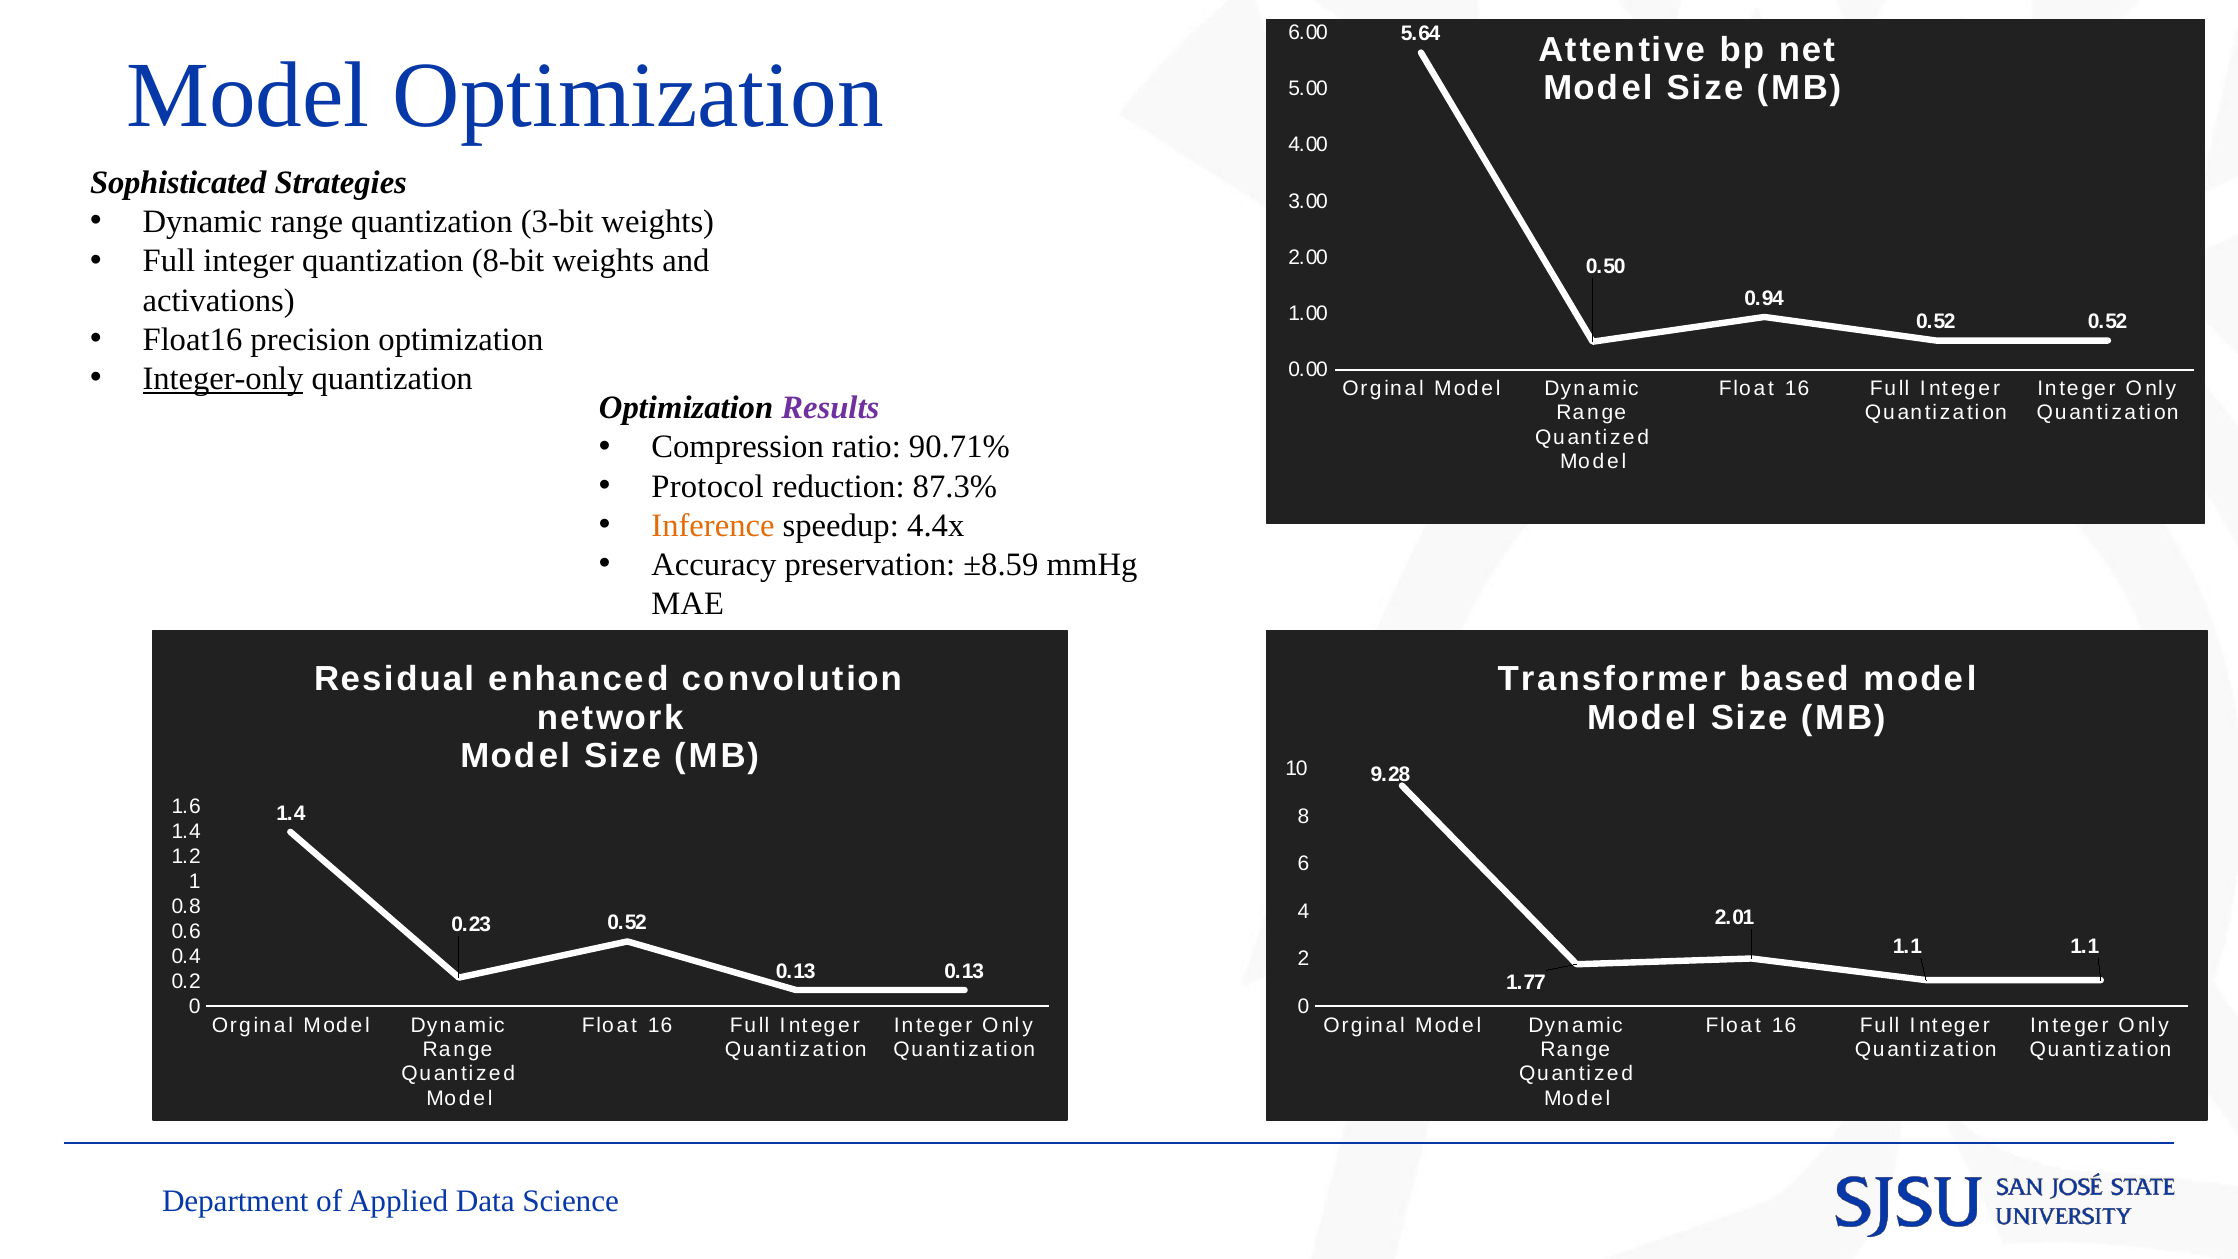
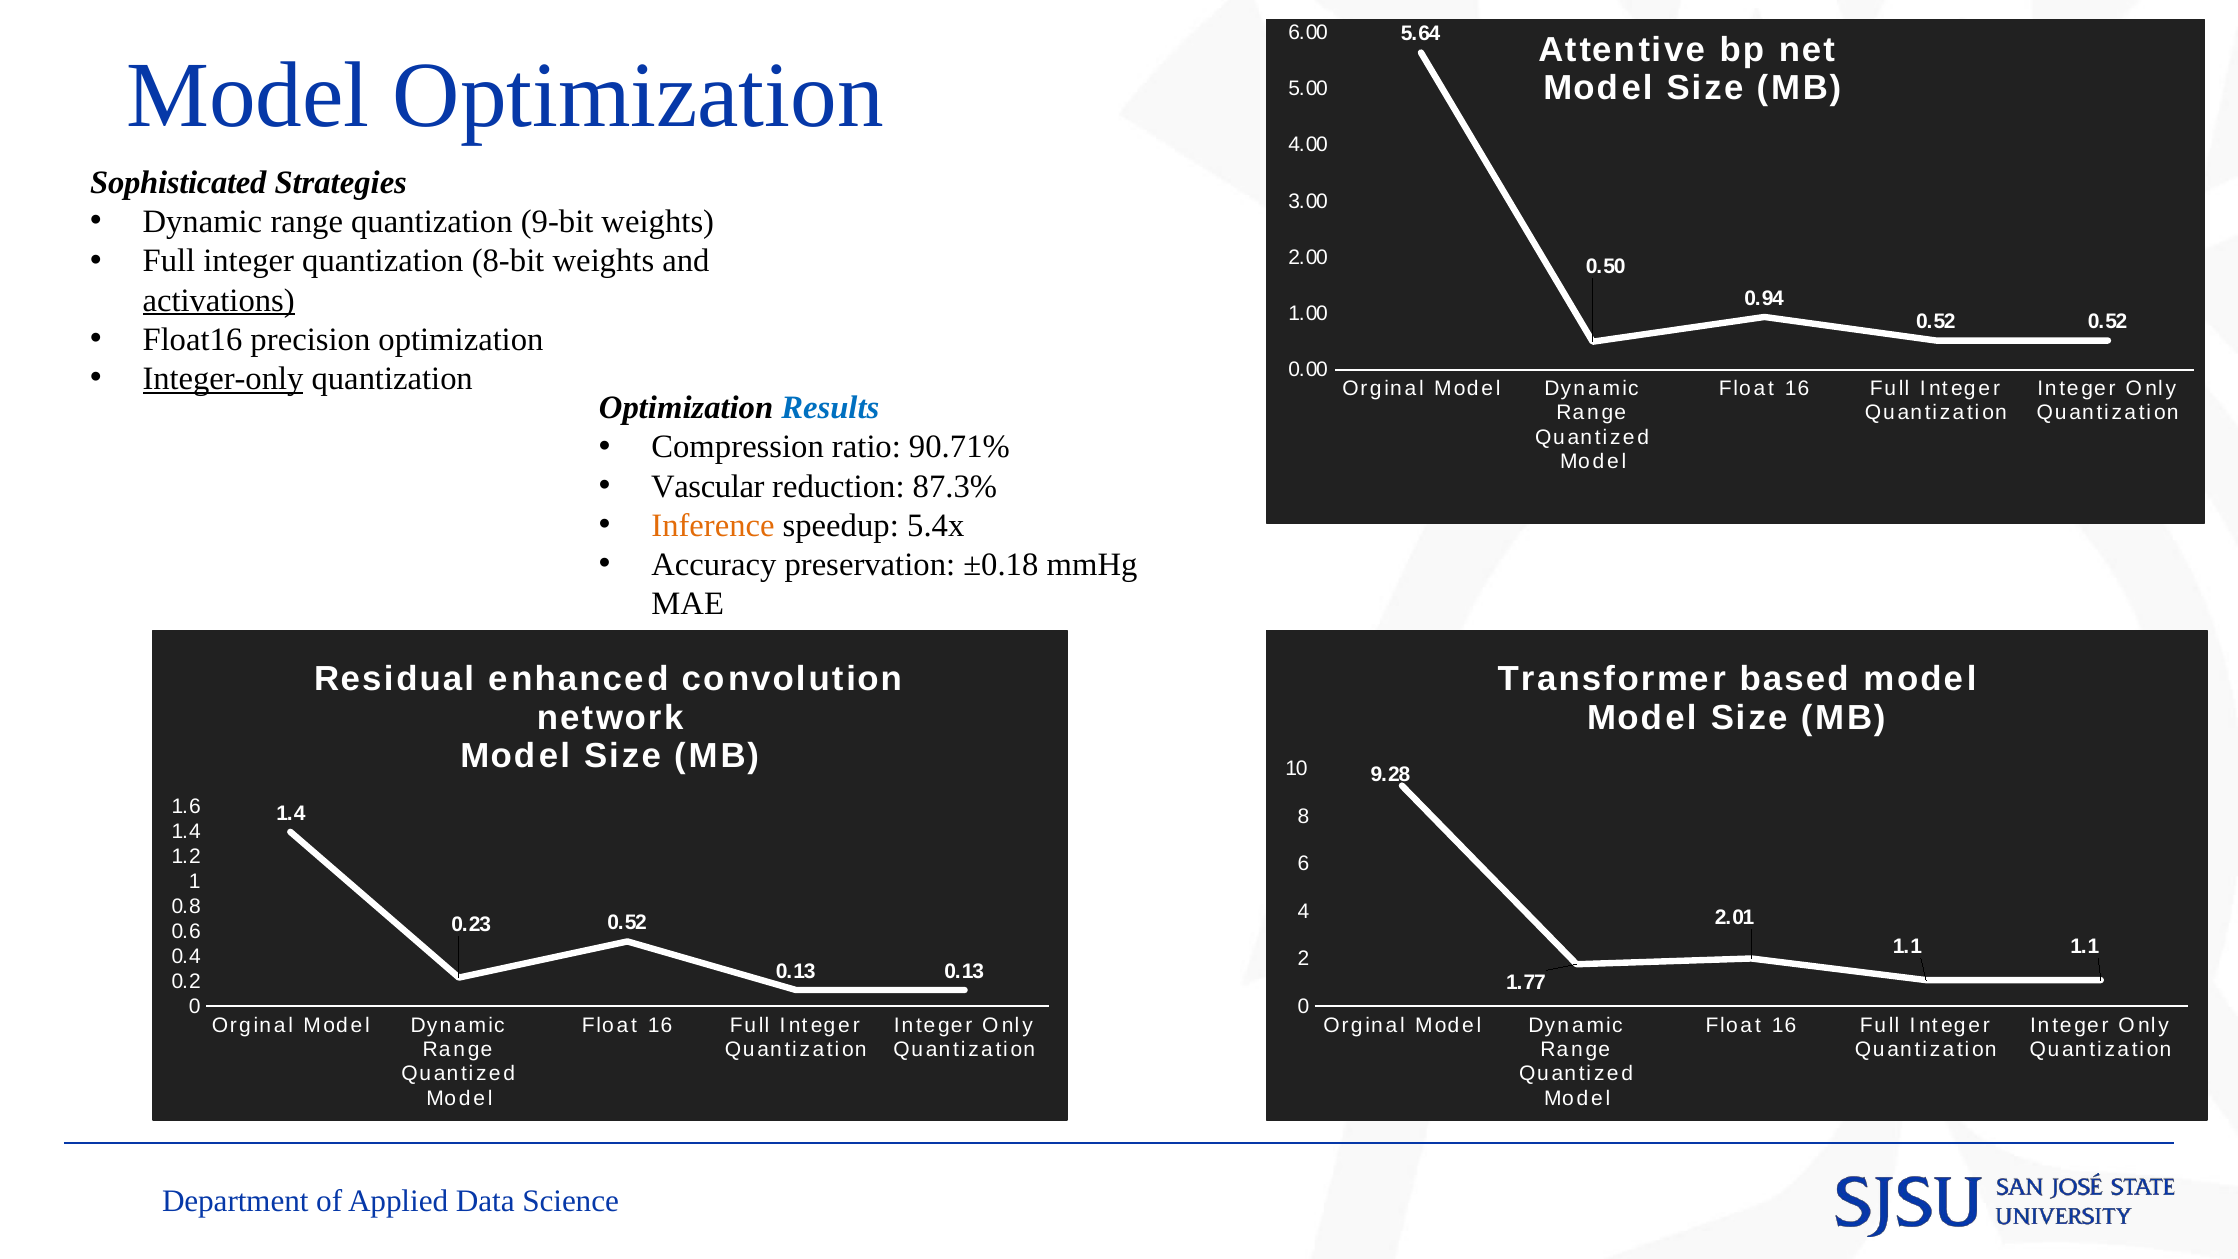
3-bit: 3-bit -> 9-bit (557, 222)
activations underline: none -> present (219, 300)
Results colour: purple -> blue (830, 408)
Protocol: Protocol -> Vascular (708, 486)
4.4x: 4.4x -> 5.4x (936, 525)
±8.59: ±8.59 -> ±0.18 (1001, 565)
